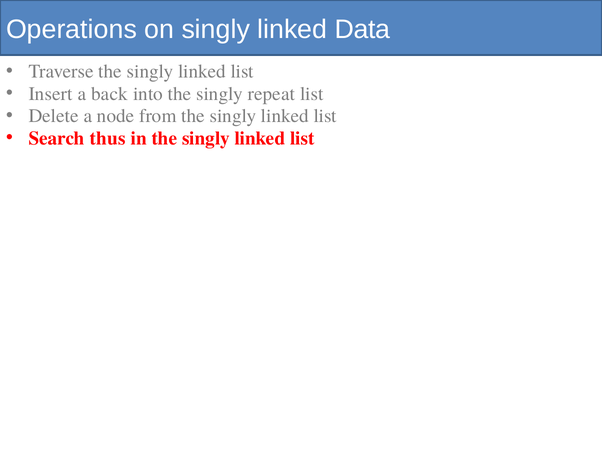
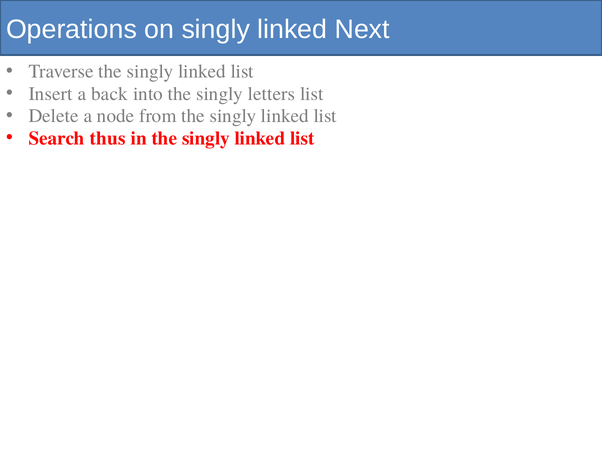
Data: Data -> Next (362, 29)
repeat: repeat -> letters (271, 94)
